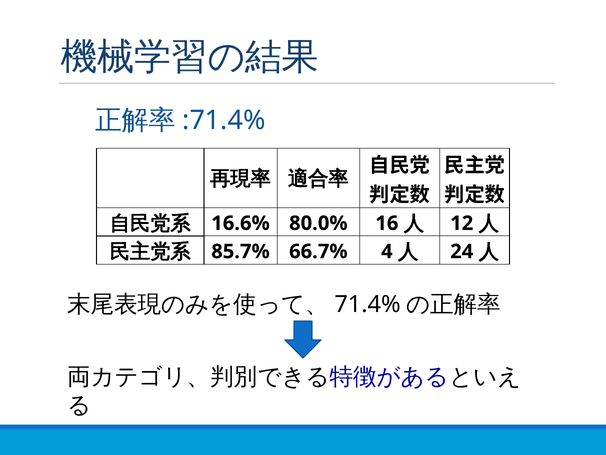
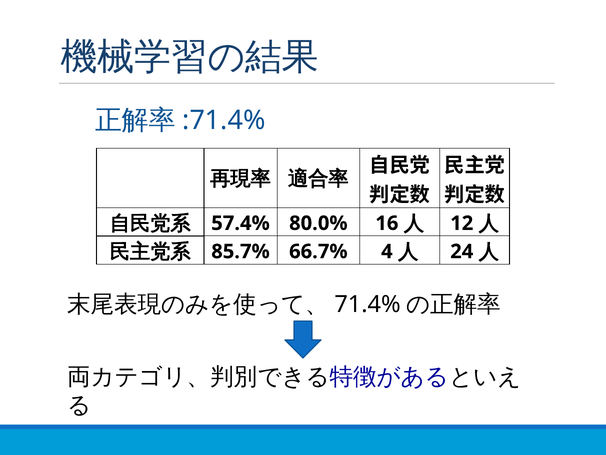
16.6%: 16.6% -> 57.4% (241, 223)
